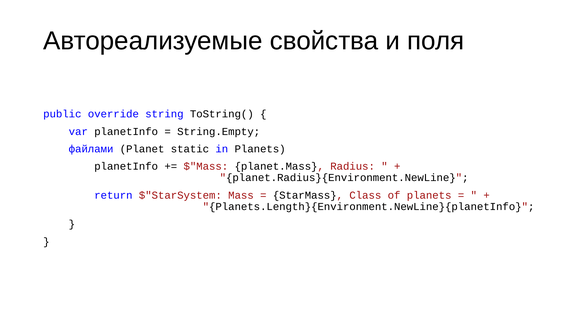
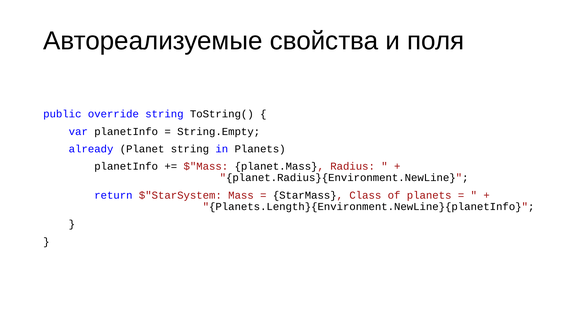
файлами: файлами -> already (91, 149)
Planet static: static -> string (190, 149)
